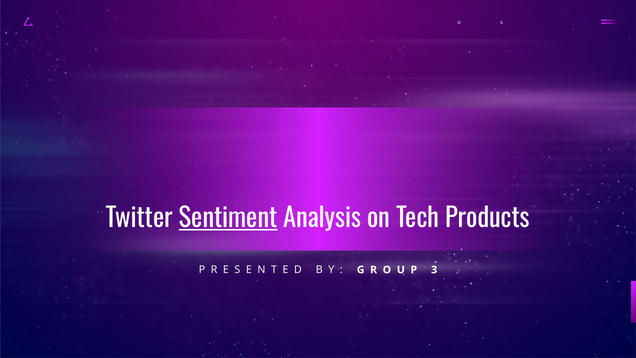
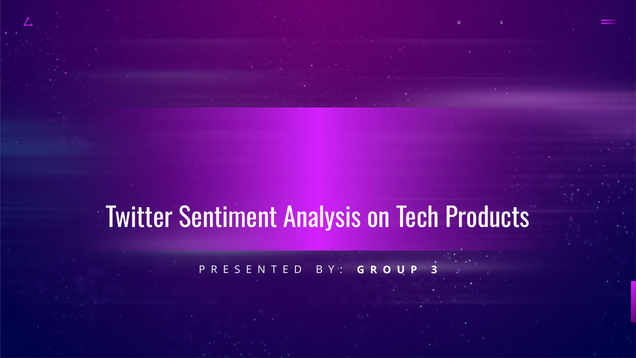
Sentiment underline: present -> none (228, 218)
